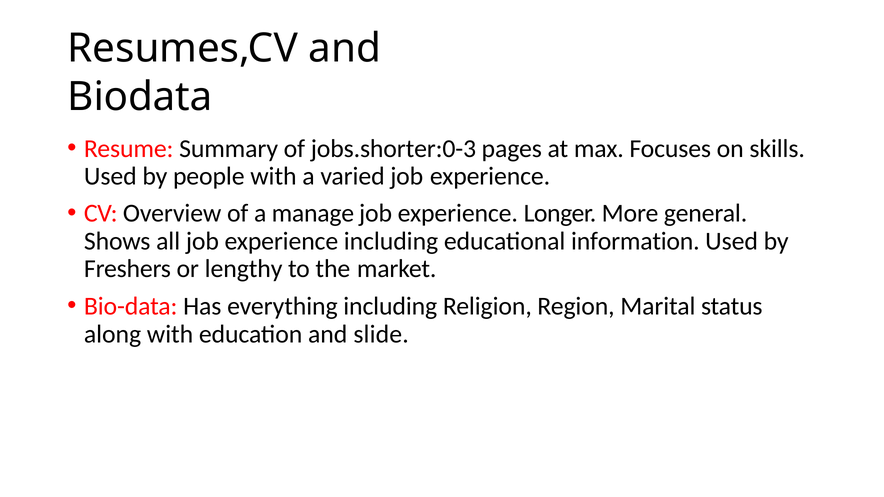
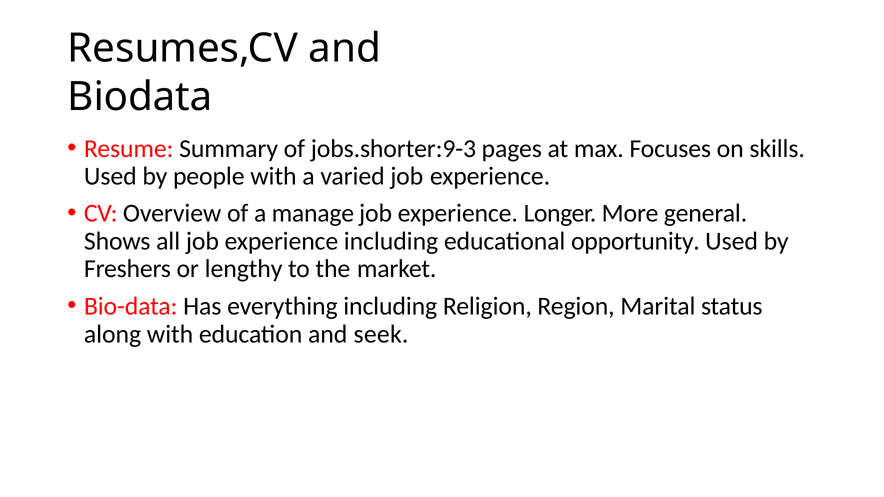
jobs.shorter:0-3: jobs.shorter:0-3 -> jobs.shorter:9-3 (393, 149)
information: information -> opportunity (635, 241)
slide: slide -> seek (381, 334)
